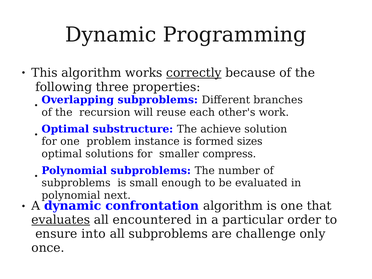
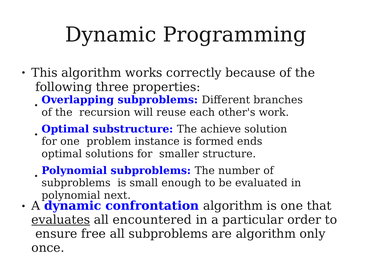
correctly underline: present -> none (194, 73)
sizes: sizes -> ends (250, 141)
compress: compress -> structure (229, 154)
into: into -> free (94, 234)
are challenge: challenge -> algorithm (266, 234)
